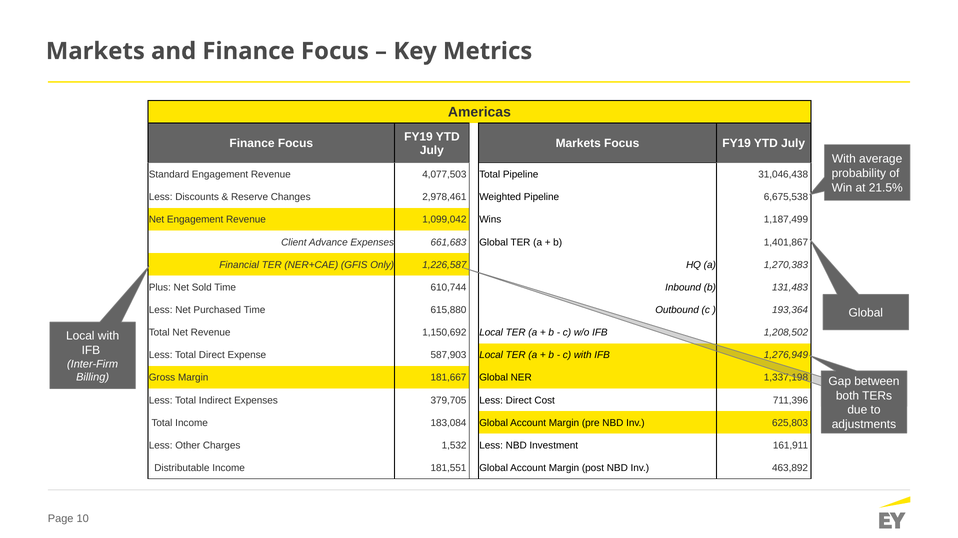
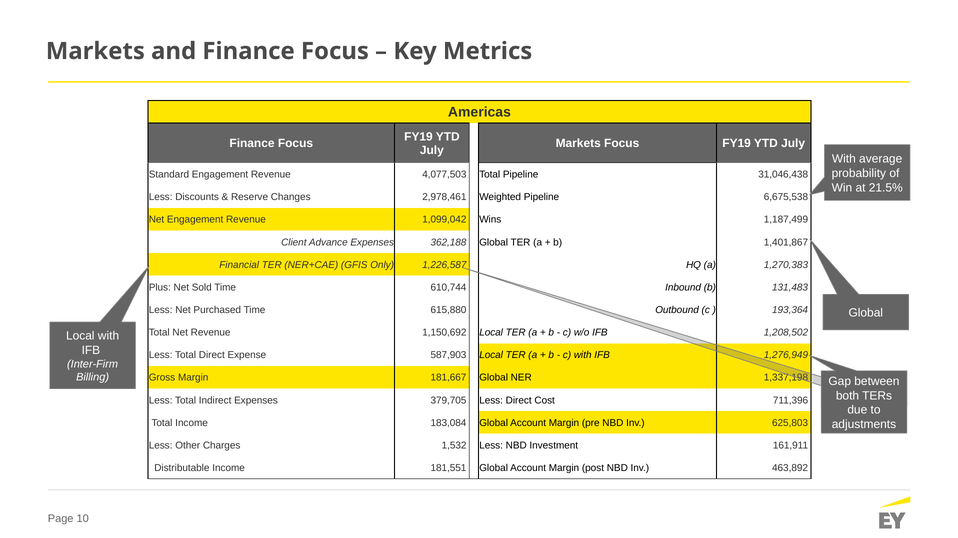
661,683: 661,683 -> 362,188 (448, 243)
